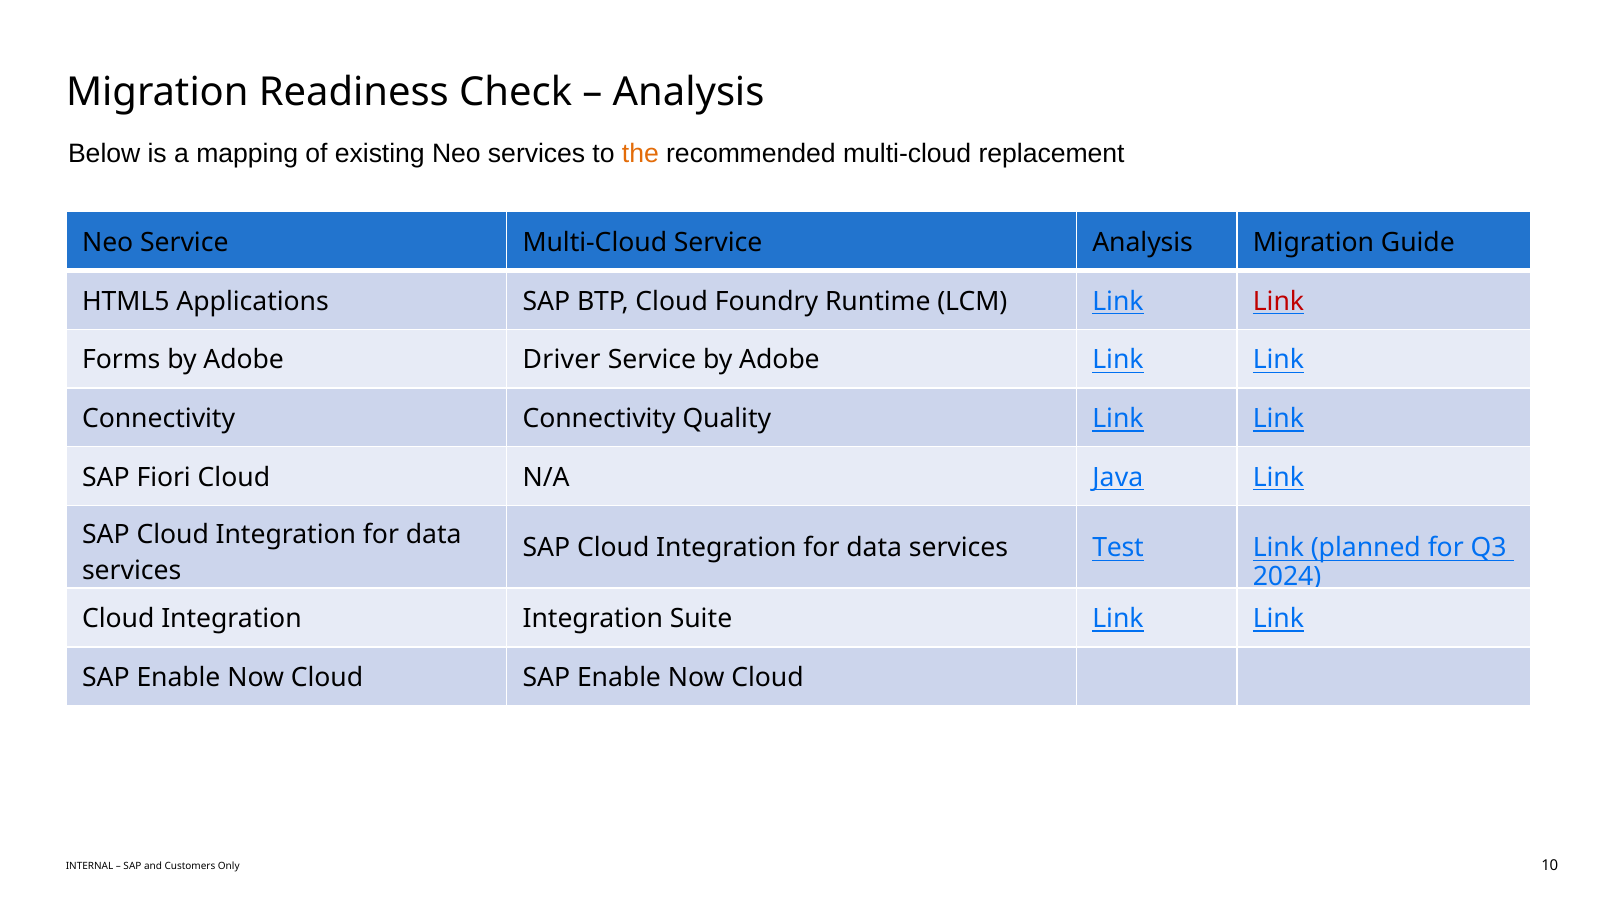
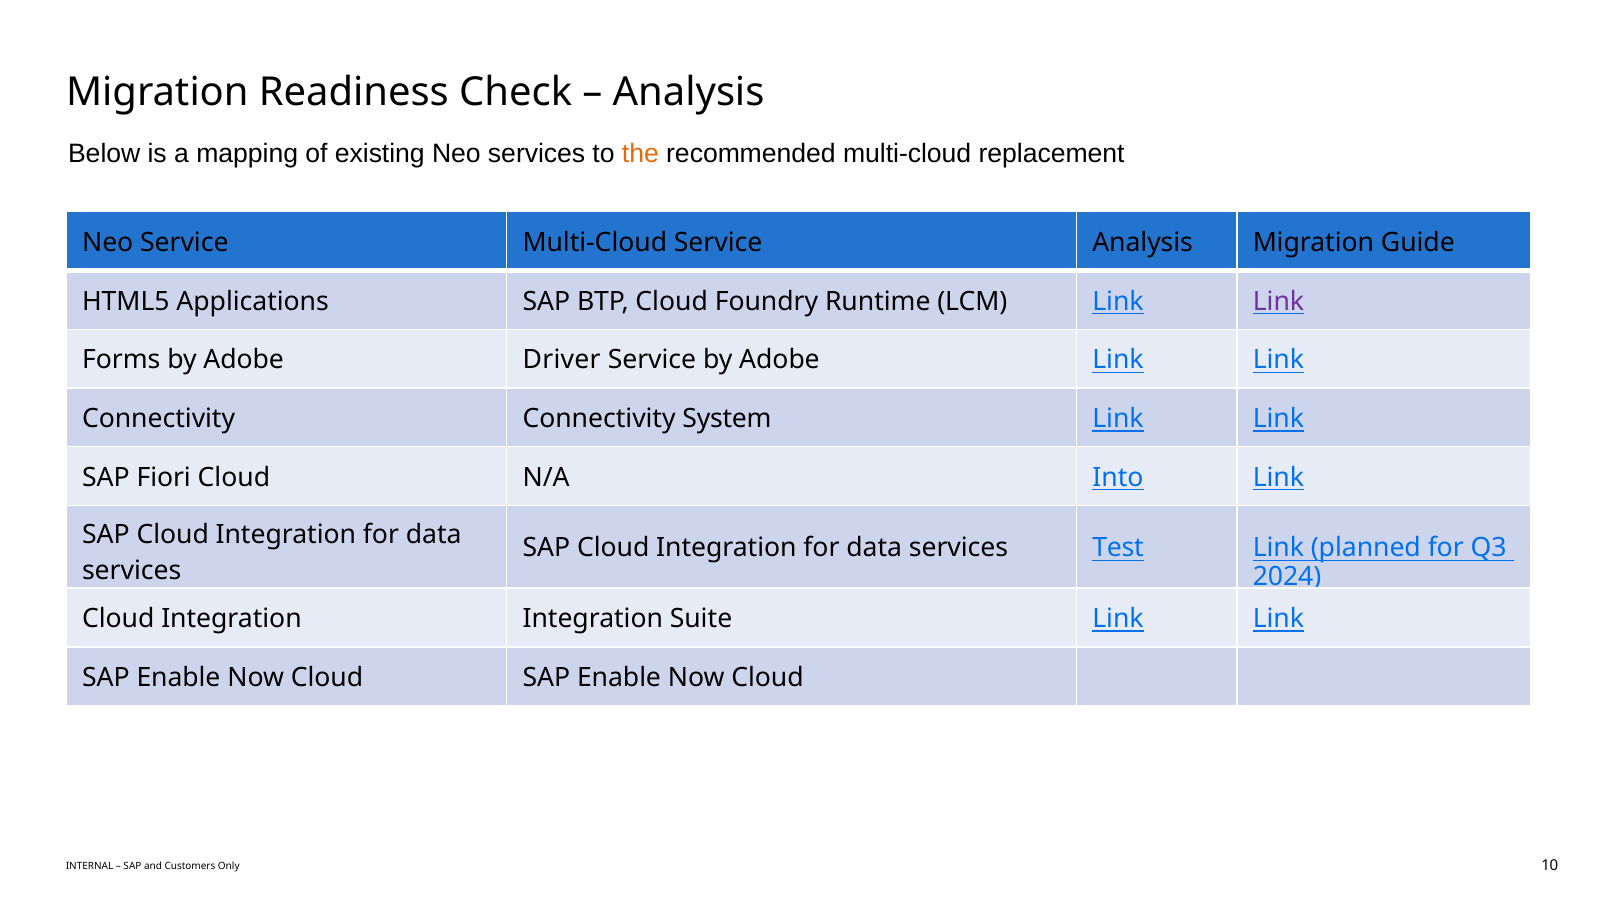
Link colour: red -> purple (1278, 301)
Quality: Quality -> System (727, 419)
Java: Java -> Into (1118, 478)
